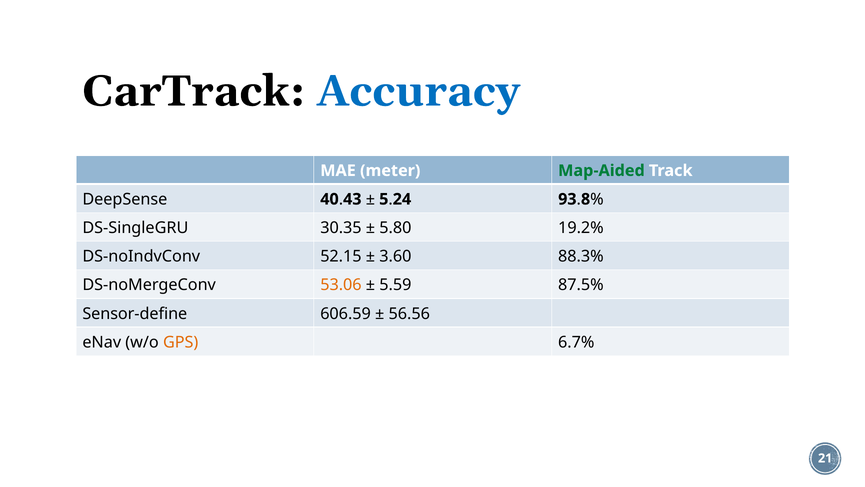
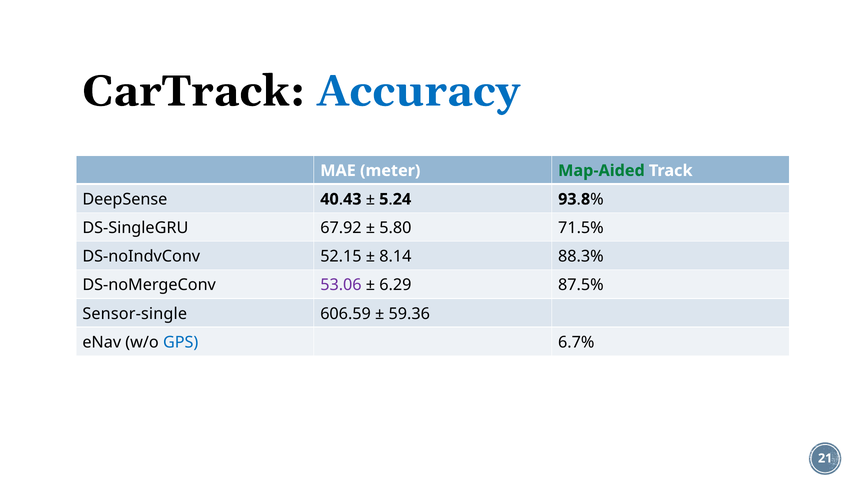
30.35: 30.35 -> 67.92 (341, 228)
19.2%: 19.2% -> 71.5% (581, 228)
3.60: 3.60 -> 8.14 (395, 256)
53.06 colour: orange -> purple (341, 285)
5.59: 5.59 -> 6.29 (395, 285)
Sensor-define: Sensor-define -> Sensor-single (135, 313)
56.56: 56.56 -> 59.36 (409, 313)
GPS colour: orange -> blue (181, 342)
